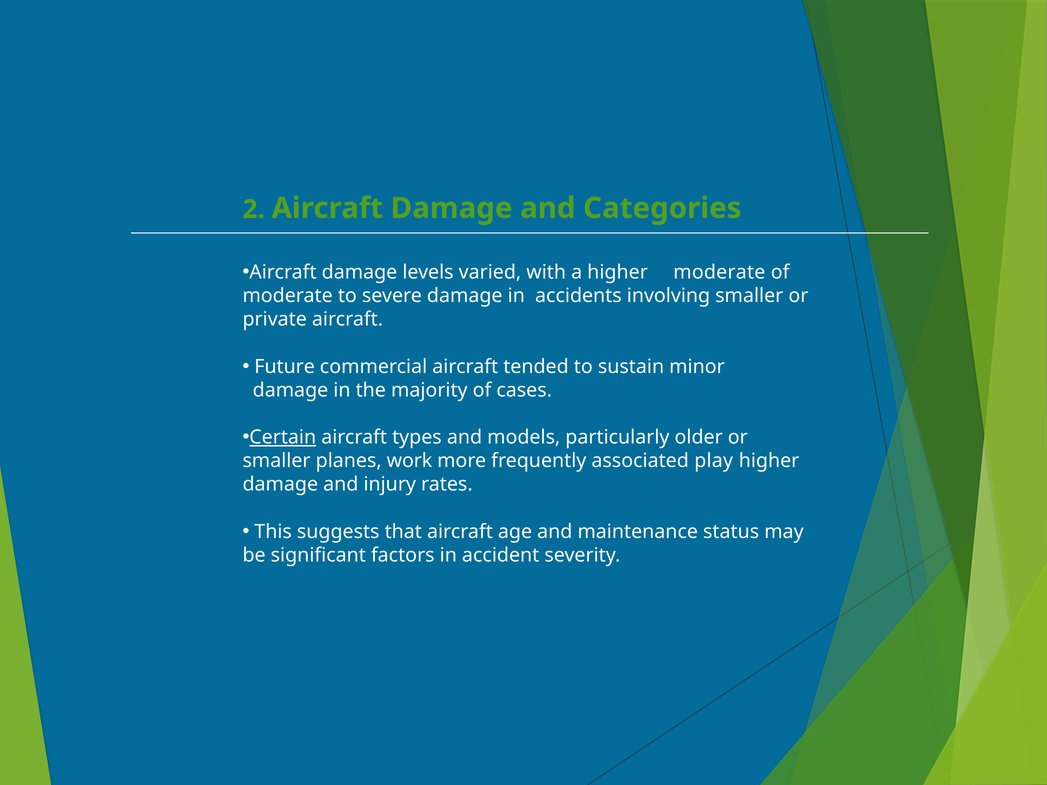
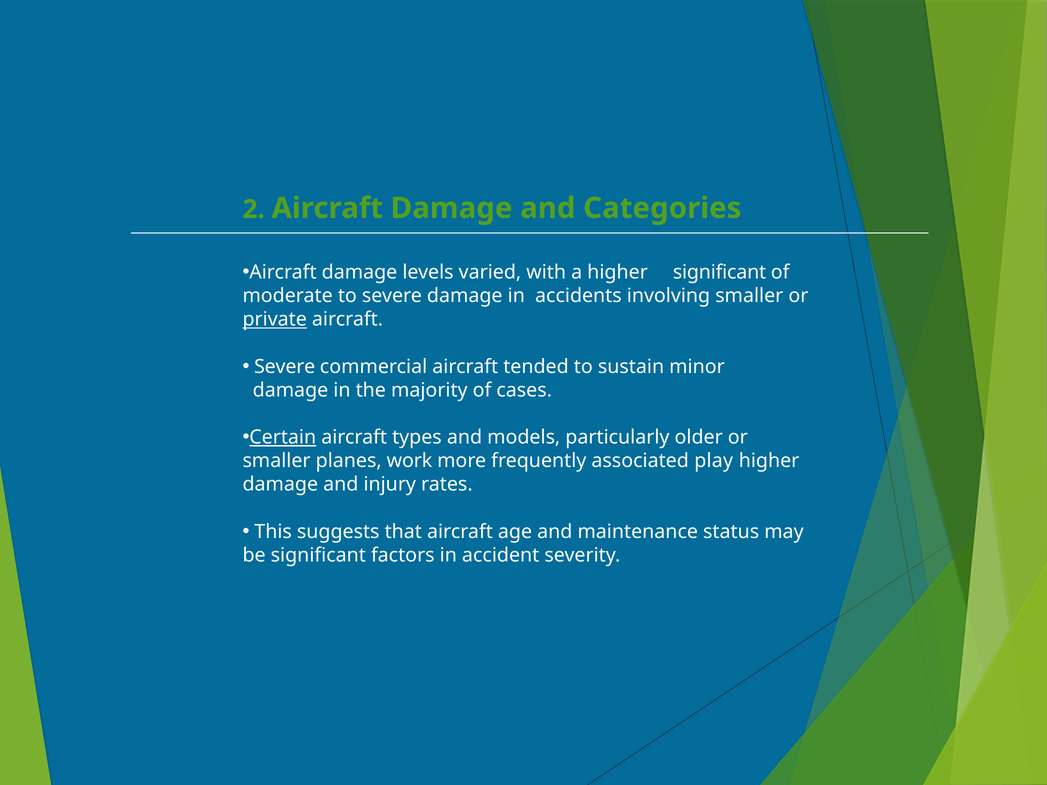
higher moderate: moderate -> significant (720, 272)
private underline: none -> present (275, 320)
Future: Future -> Severe (285, 367)
